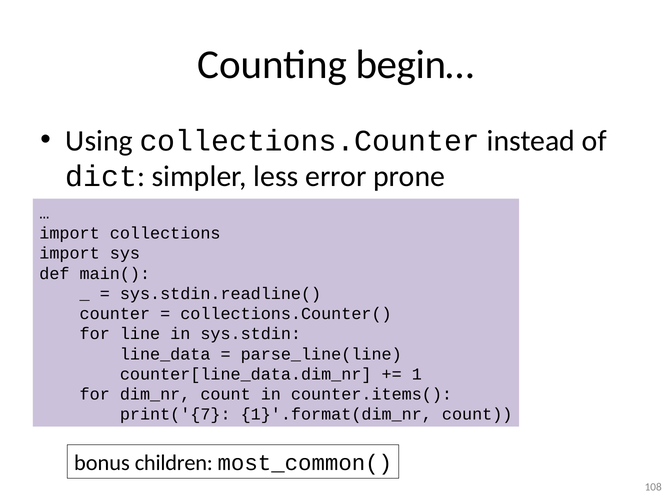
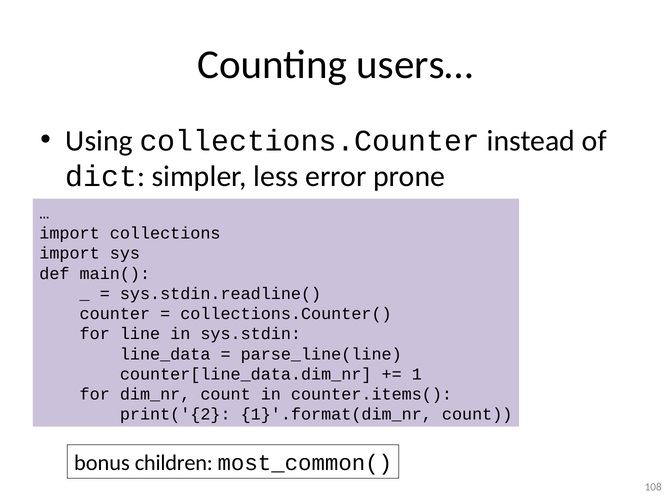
begin…: begin… -> users… (415, 65)
print('{7: print('{7 -> print('{2 (175, 415)
